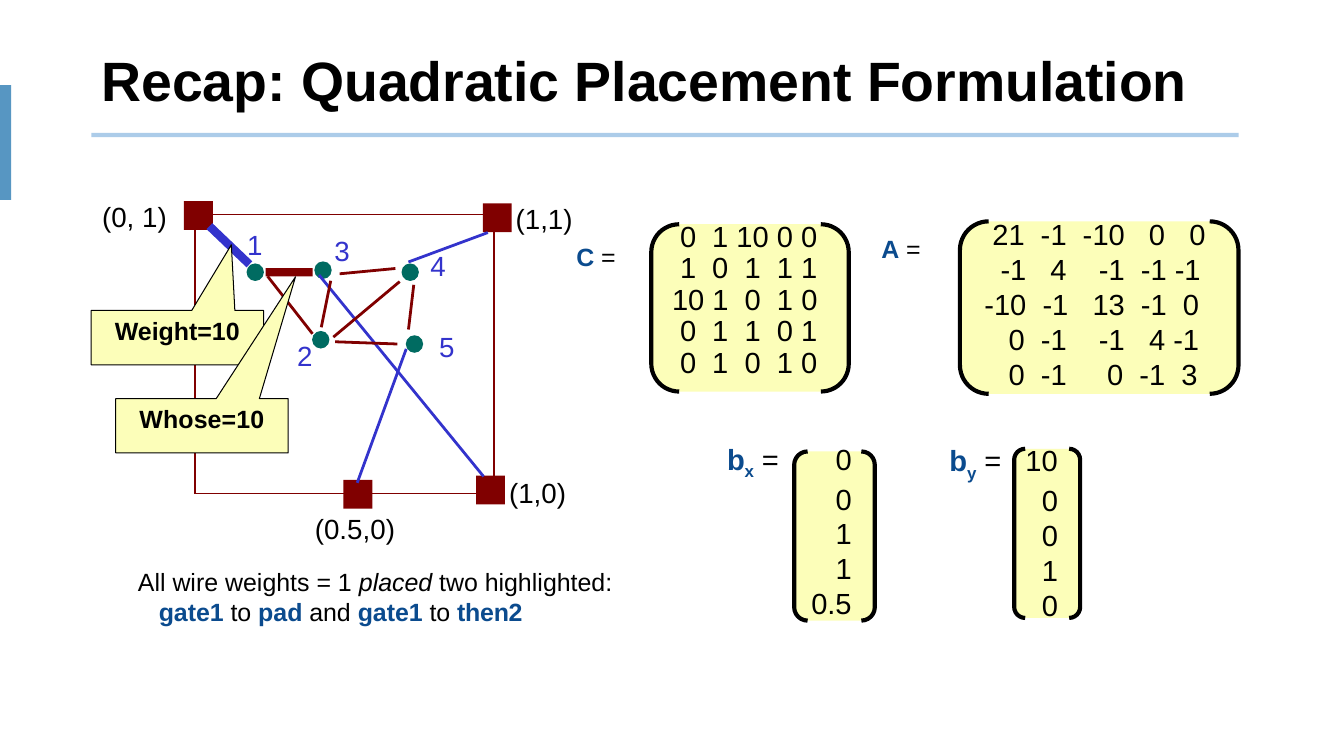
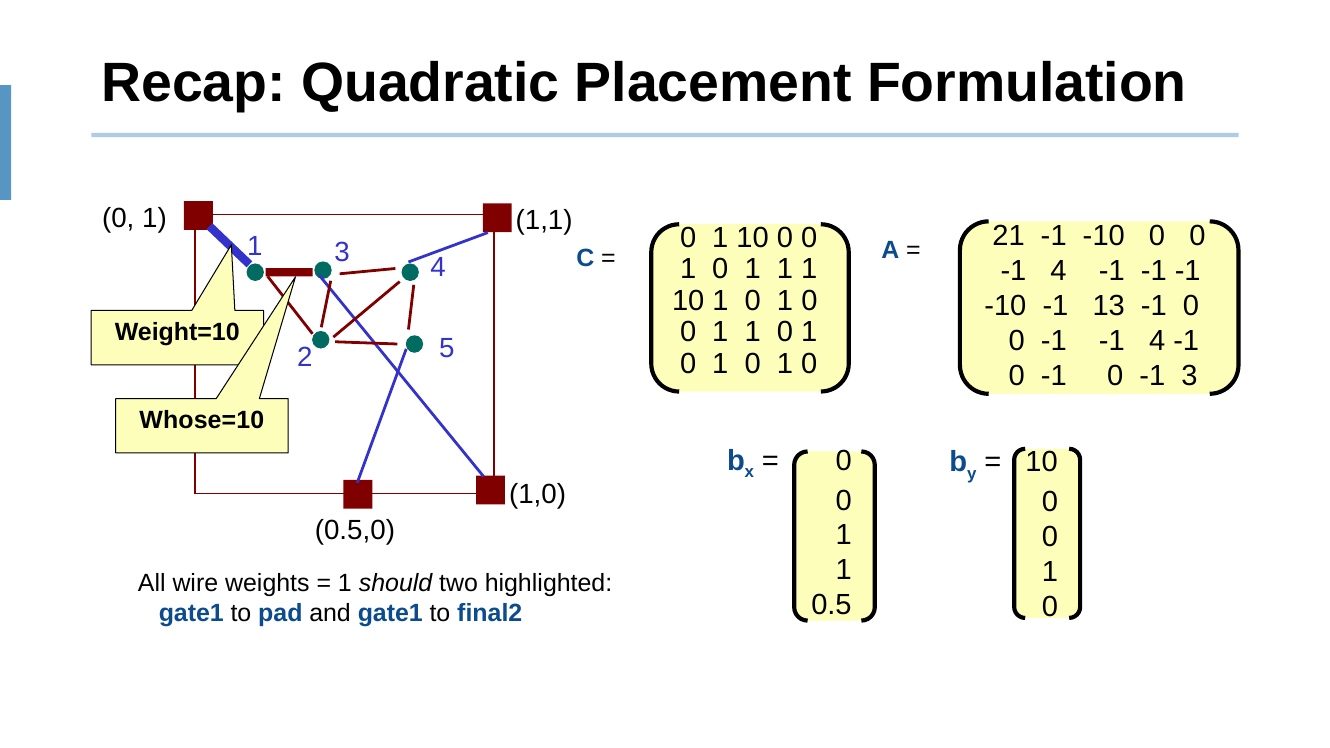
placed: placed -> should (396, 583)
then2: then2 -> final2 (490, 613)
